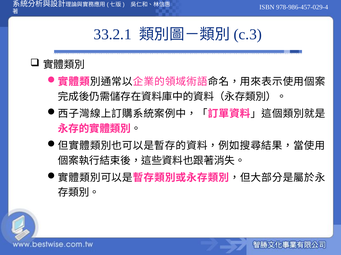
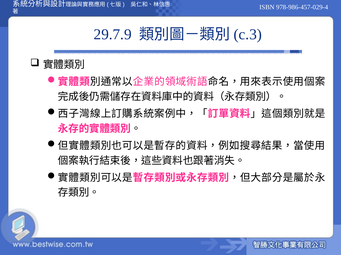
33.2.1: 33.2.1 -> 29.7.9 (113, 35)
